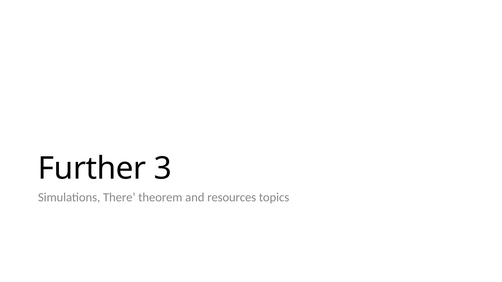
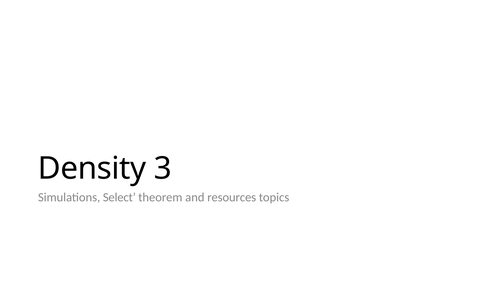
Further: Further -> Density (92, 169)
There: There -> Select (119, 198)
